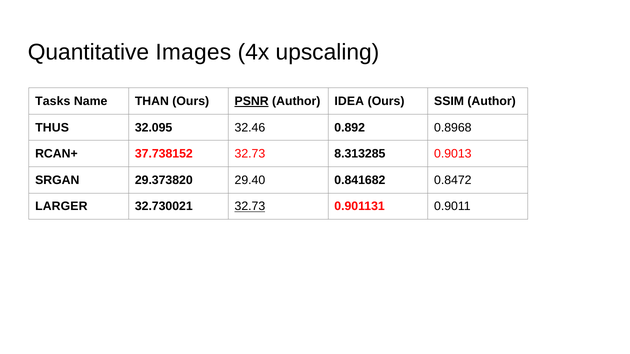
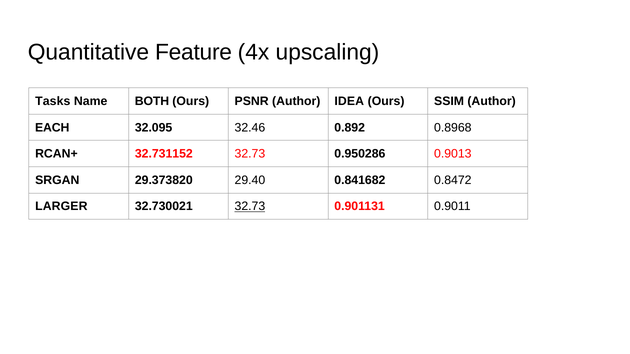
Images: Images -> Feature (194, 52)
THAN: THAN -> BOTH (152, 101)
PSNR underline: present -> none (252, 101)
THUS: THUS -> EACH (52, 128)
37.738152: 37.738152 -> 32.731152 (164, 154)
8.313285: 8.313285 -> 0.950286 (360, 154)
